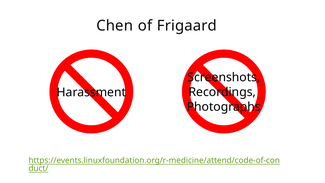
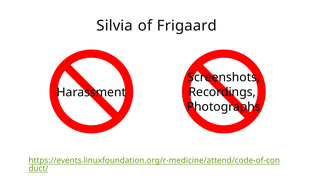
Chen: Chen -> Silvia (115, 26)
